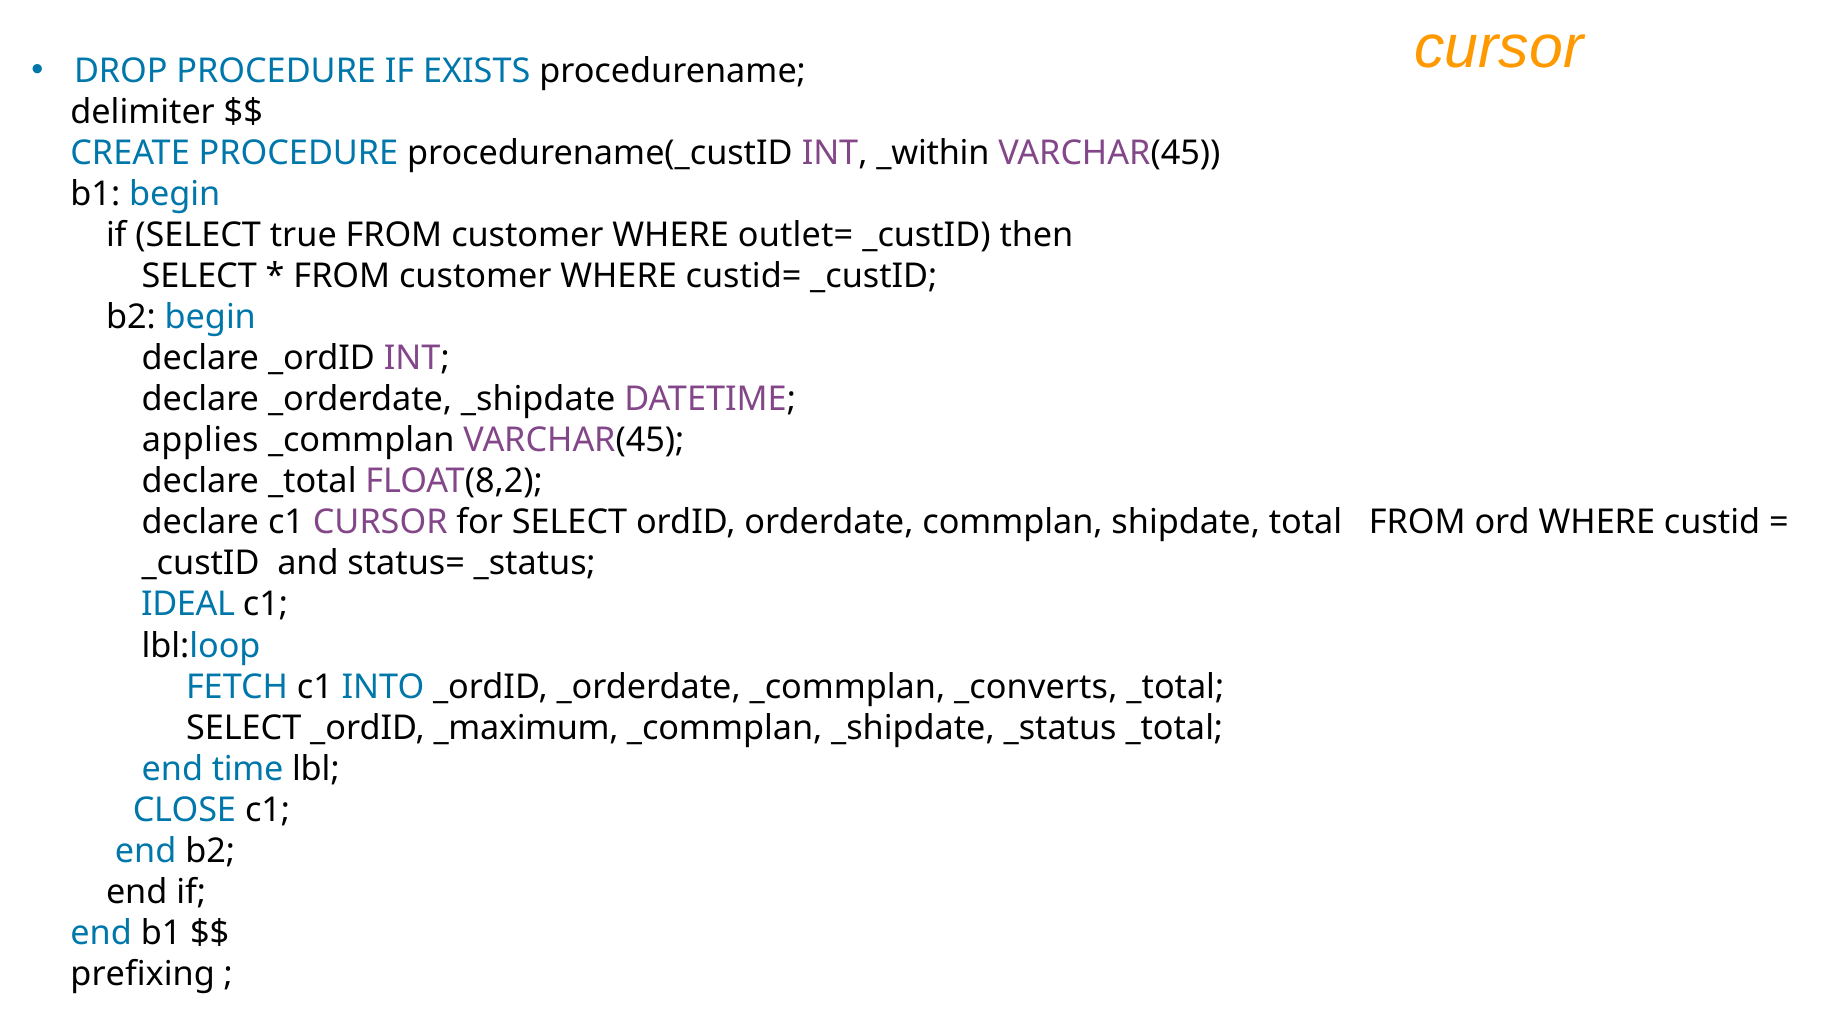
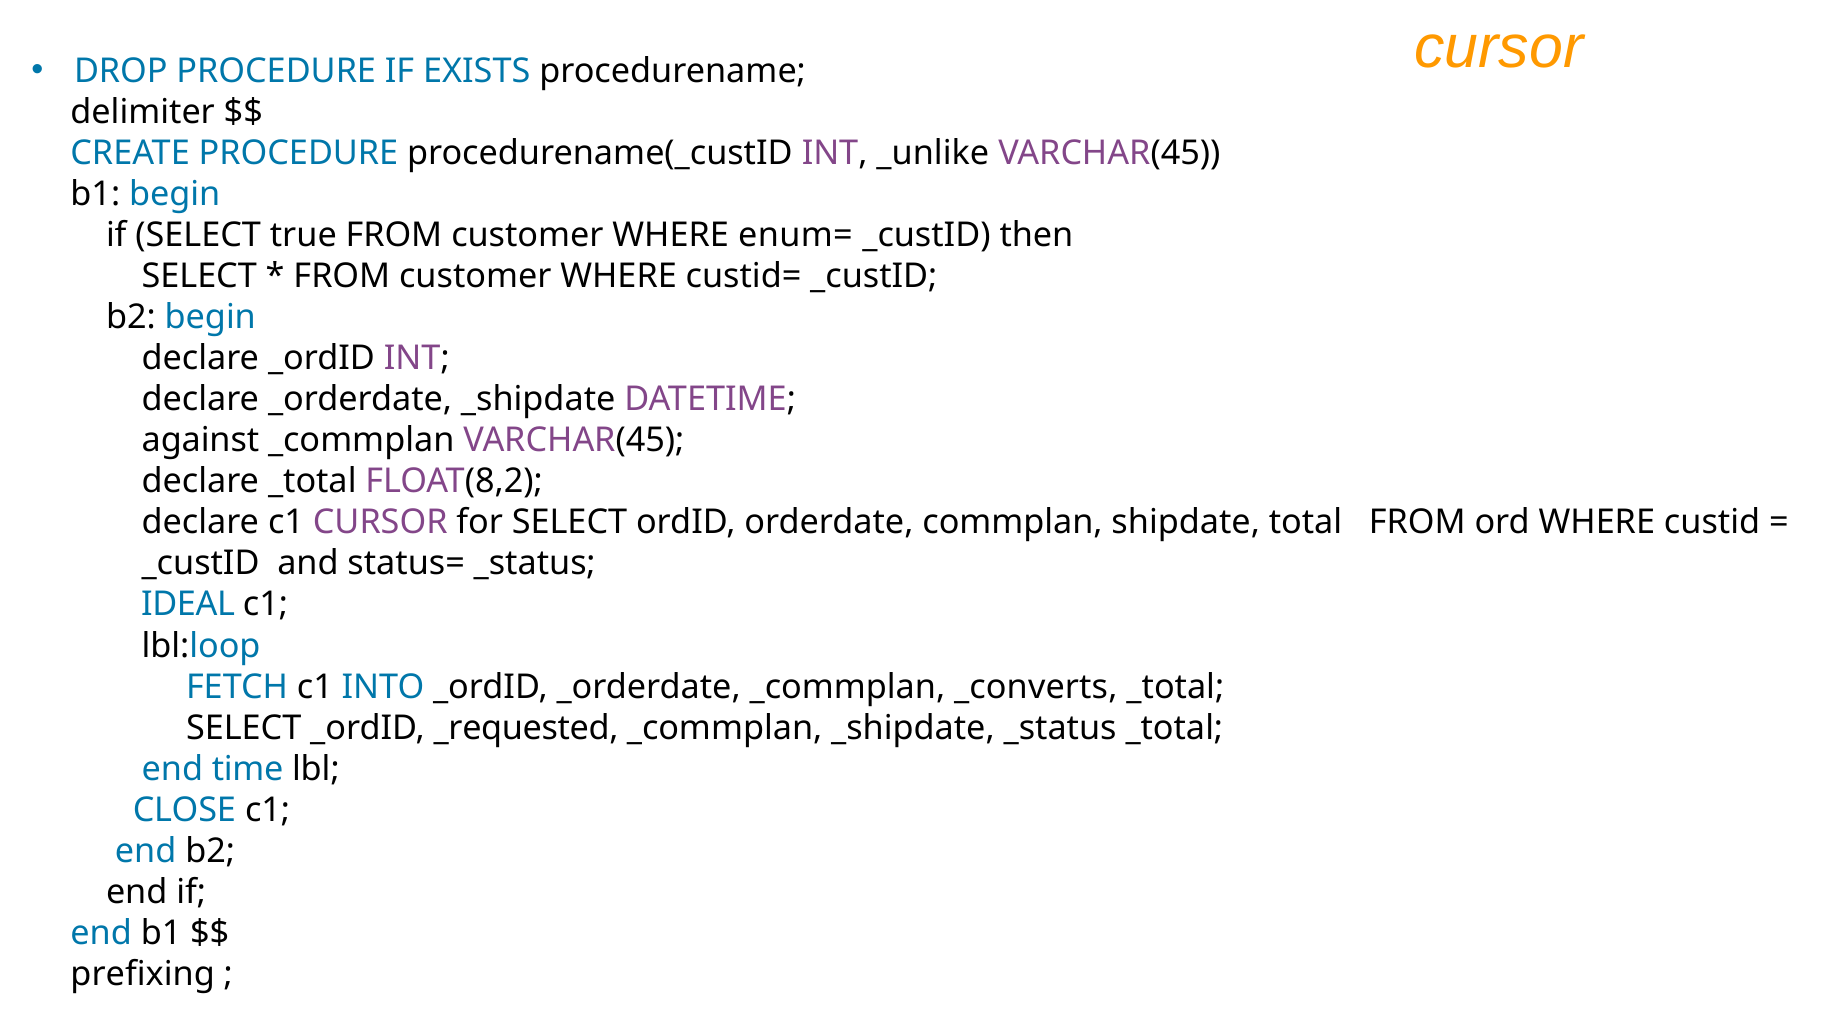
_within: _within -> _unlike (933, 153)
outlet=: outlet= -> enum= (795, 235)
applies: applies -> against (200, 441)
_maximum: _maximum -> _requested (526, 728)
